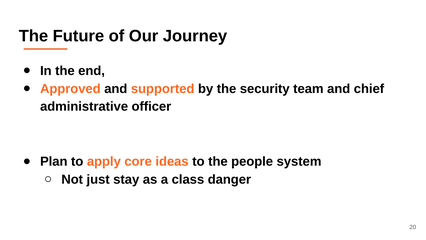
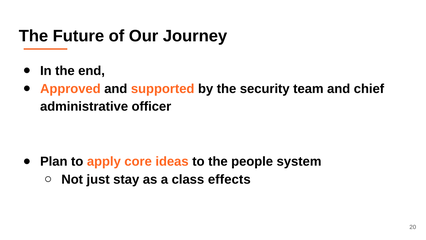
danger: danger -> effects (229, 179)
